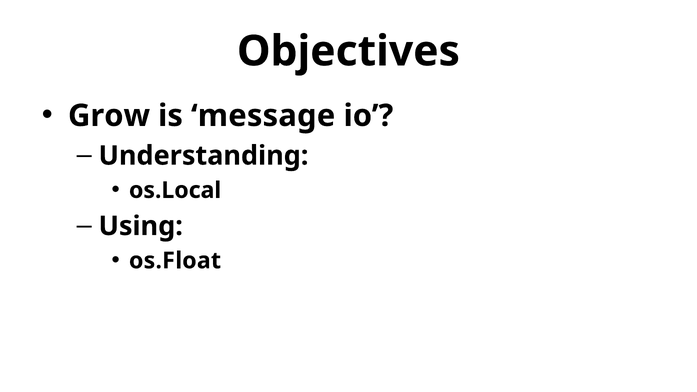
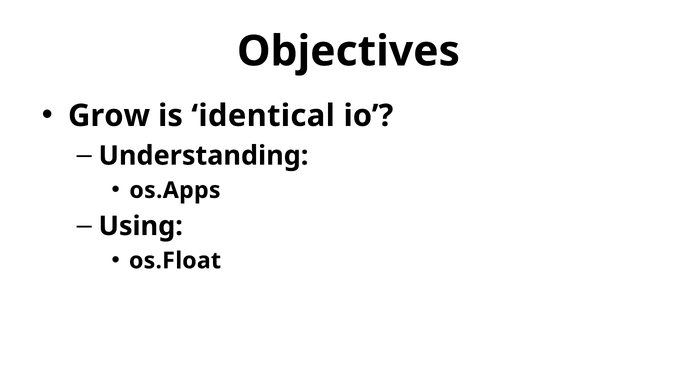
message: message -> identical (263, 116)
os.Local: os.Local -> os.Apps (175, 190)
